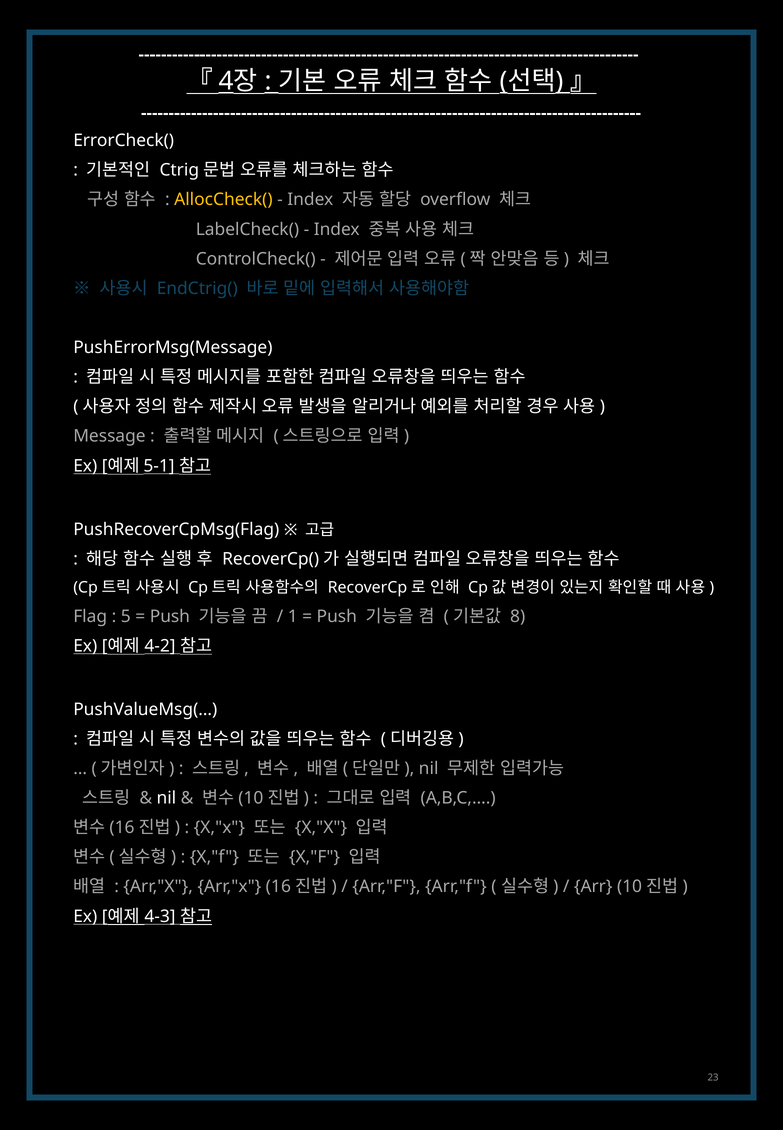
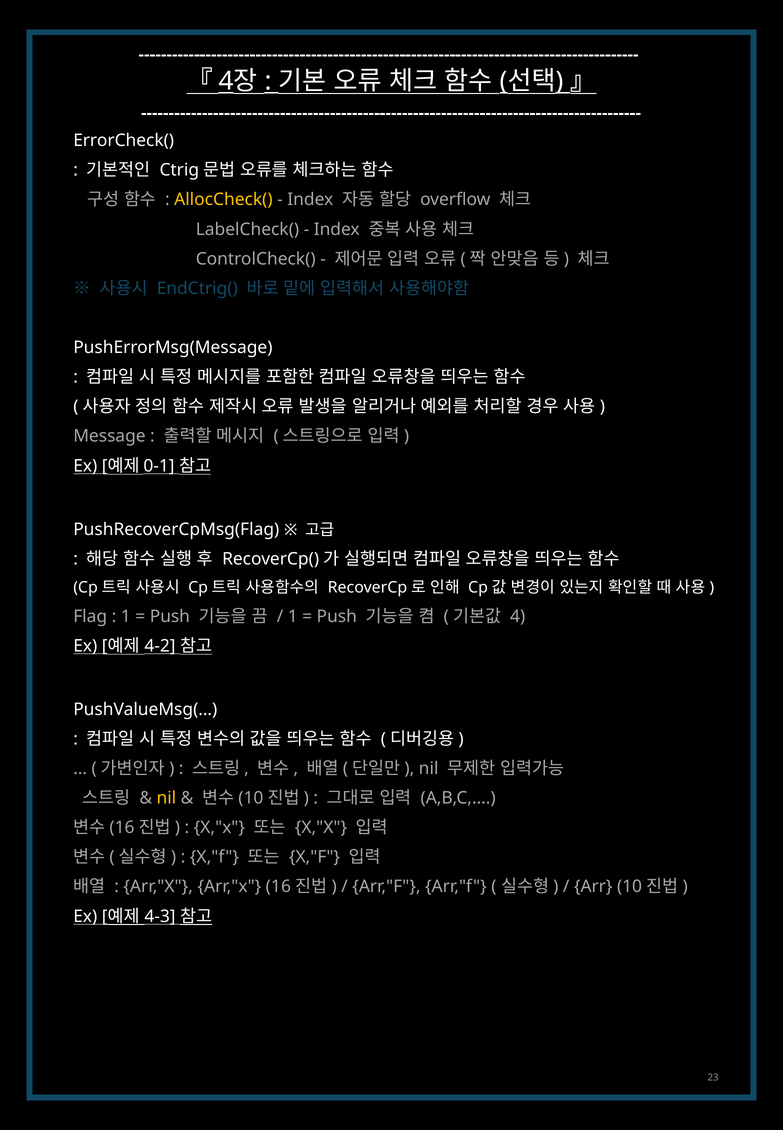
5-1: 5-1 -> 0-1 (159, 466)
5: 5 -> 1 (126, 617)
8: 8 -> 4 (518, 617)
nil colour: white -> yellow (166, 799)
